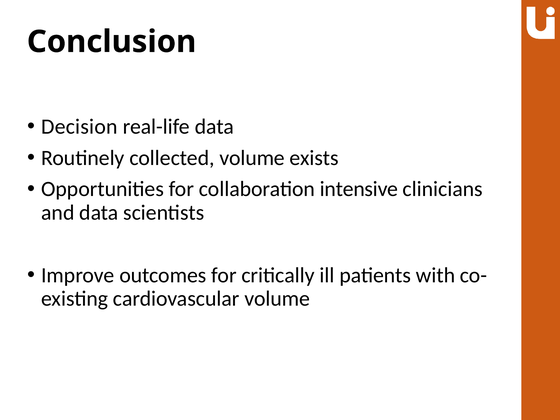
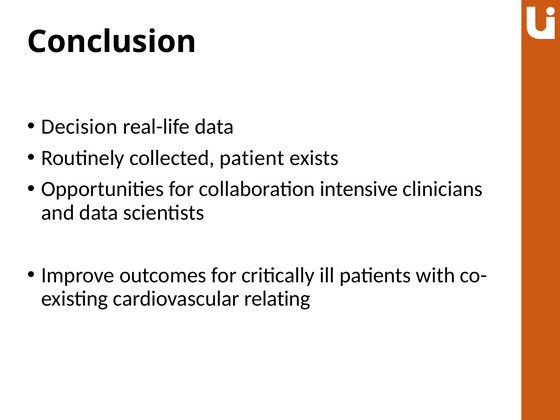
collected volume: volume -> patient (252, 158)
cardiovascular volume: volume -> relating (277, 299)
